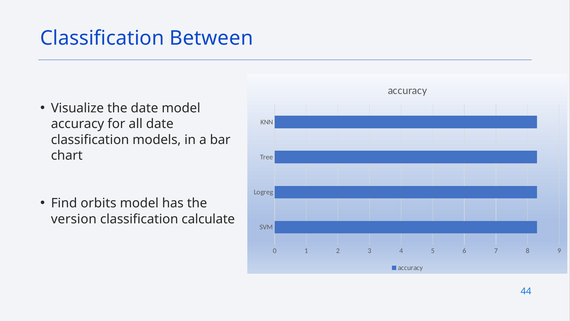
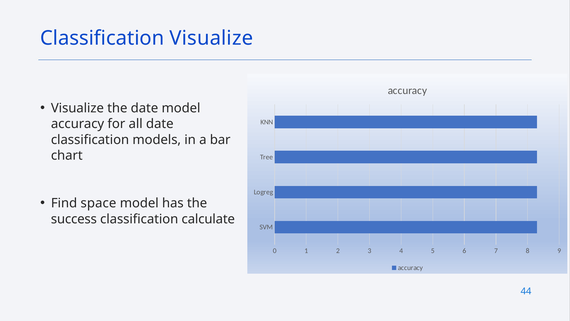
Classification Between: Between -> Visualize (211, 38)
orbits: orbits -> space (98, 203)
version: version -> success (74, 219)
